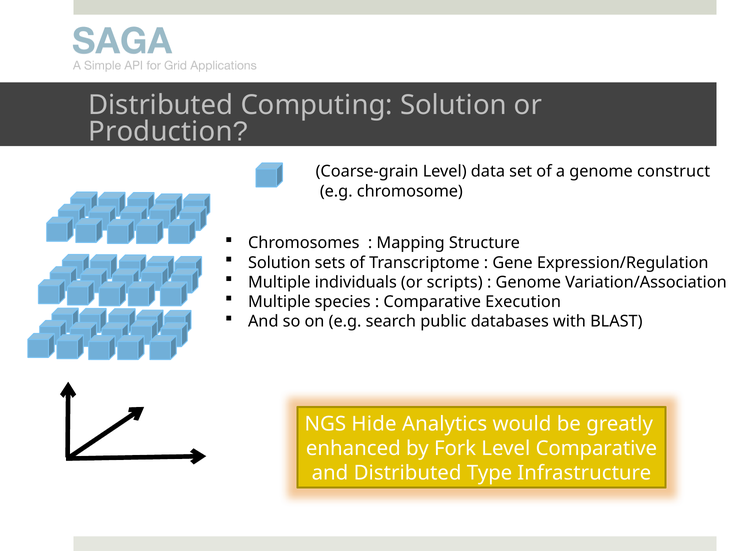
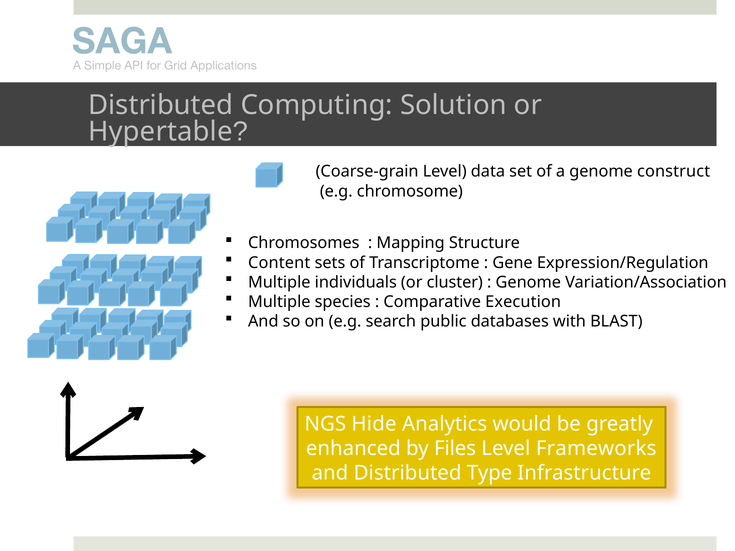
Production: Production -> Hypertable (160, 132)
Solution: Solution -> Content (279, 263)
scripts: scripts -> cluster (455, 282)
Fork: Fork -> Files (455, 449)
Level Comparative: Comparative -> Frameworks (596, 449)
